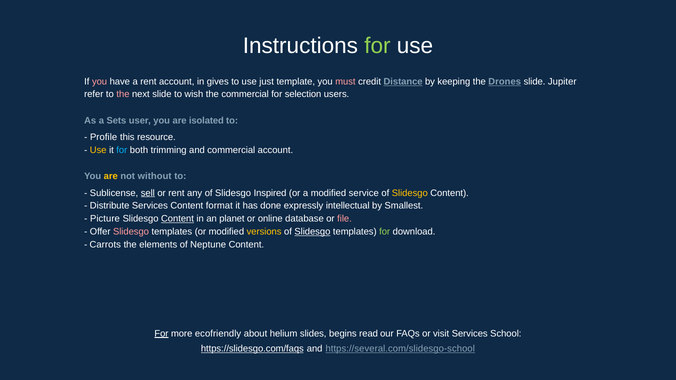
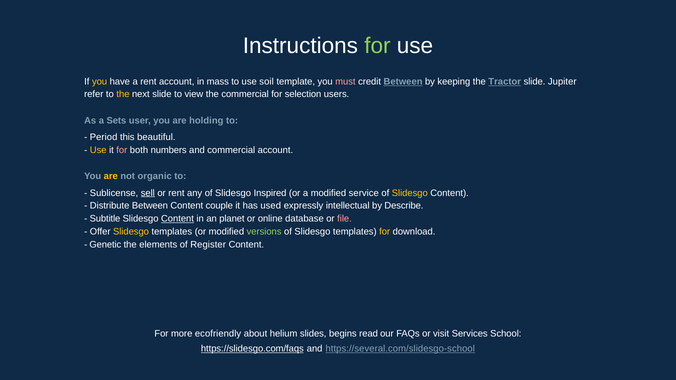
you colour: pink -> yellow (100, 81)
gives: gives -> mass (218, 81)
just: just -> soil (267, 81)
credit Distance: Distance -> Between (403, 81)
Drones: Drones -> Tractor (505, 81)
the colour: pink -> yellow (123, 94)
wish: wish -> view (194, 94)
isolated: isolated -> holding (206, 121)
Profile: Profile -> Period (104, 137)
resource: resource -> beautiful (156, 137)
for colour: light blue -> pink (122, 150)
trimming: trimming -> numbers (169, 150)
without: without -> organic (155, 176)
Distribute Services: Services -> Between (150, 206)
format: format -> couple (219, 206)
done: done -> used (271, 206)
Smallest: Smallest -> Describe (404, 206)
Picture: Picture -> Subtitle (105, 219)
Slidesgo colour: pink -> yellow (131, 232)
versions colour: yellow -> light green (264, 232)
Slidesgo underline: present -> none (312, 232)
for colour: light green -> yellow (385, 232)
Carrots: Carrots -> Genetic (105, 245)
Neptune: Neptune -> Register (208, 245)
For underline: present -> none (161, 334)
